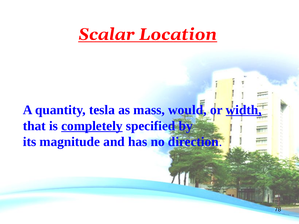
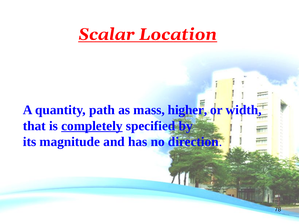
tesla: tesla -> path (102, 110)
would: would -> higher (187, 110)
width underline: present -> none (244, 110)
